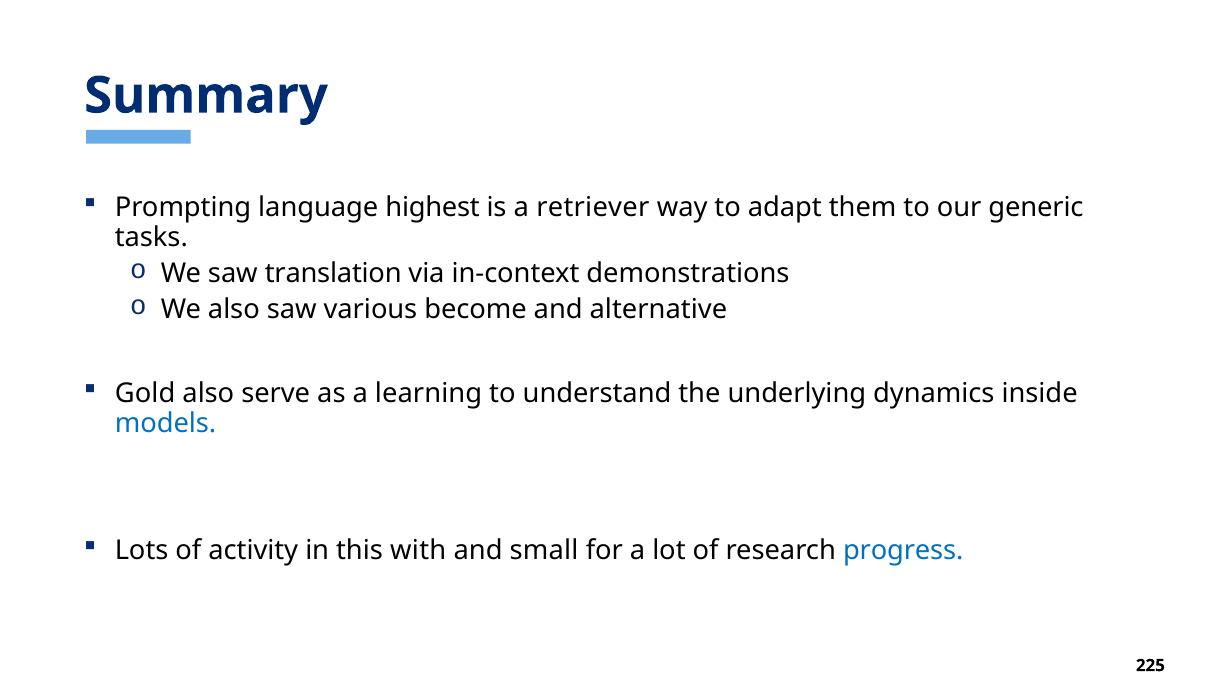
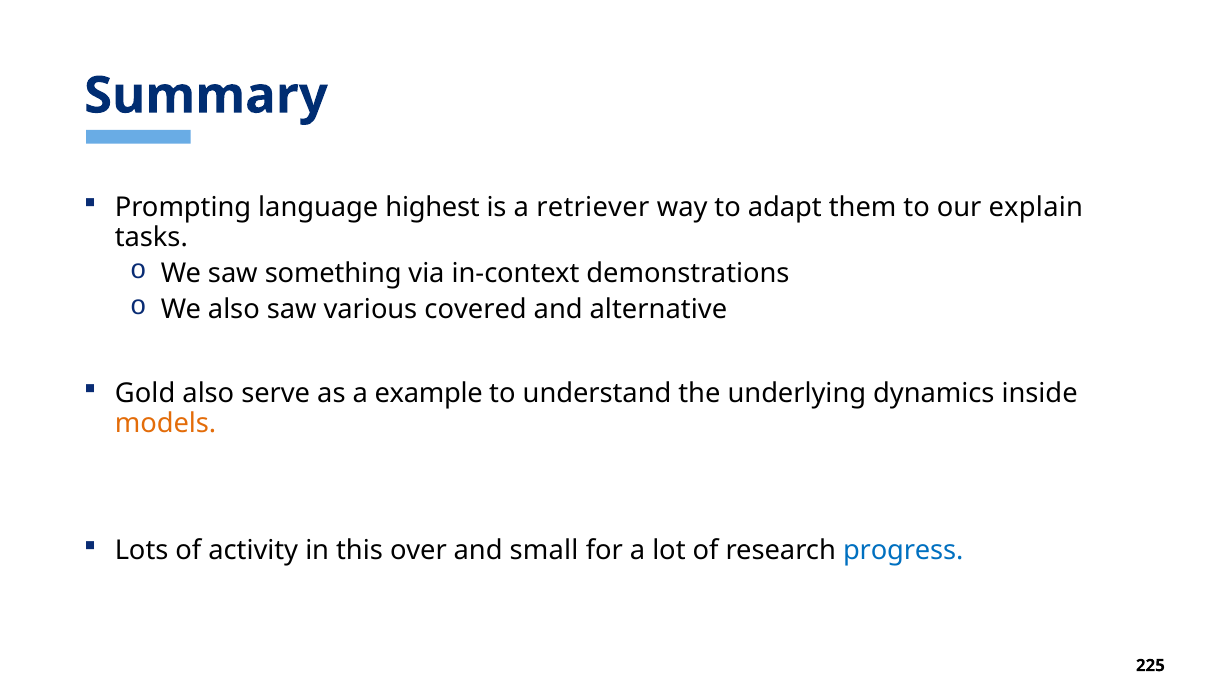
generic: generic -> explain (1036, 208)
translation: translation -> something (333, 273)
become: become -> covered (476, 309)
learning: learning -> example (429, 394)
models colour: blue -> orange (166, 423)
with: with -> over (418, 550)
